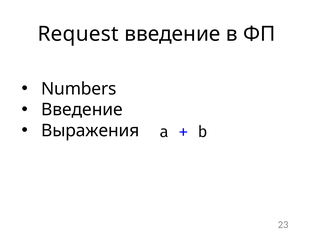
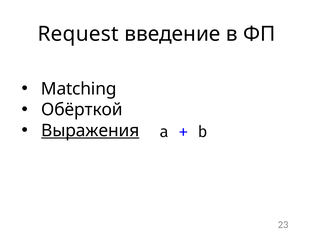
Numbers: Numbers -> Matching (79, 89)
Введение: Введение -> Обёрткой (82, 110)
Выражения underline: none -> present (90, 130)
